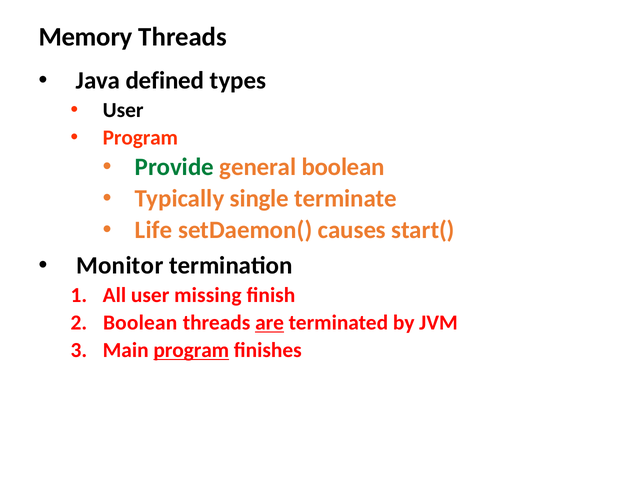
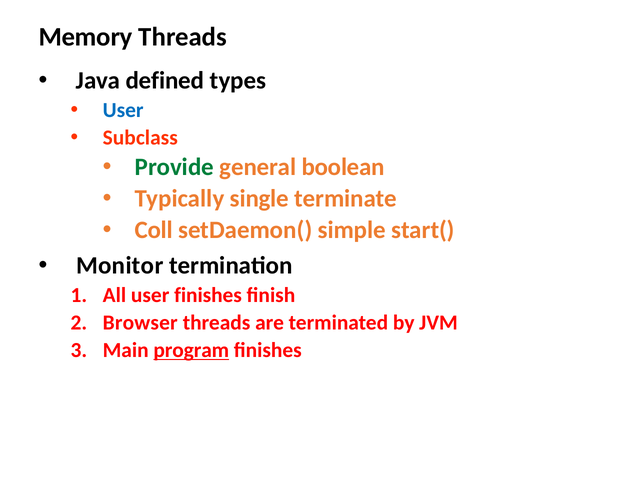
User colour: black -> blue (123, 110)
Program: Program -> Subclass (140, 138)
Life: Life -> Coll (154, 230)
causes: causes -> simple (352, 230)
user missing: missing -> finishes (208, 296)
Boolean: Boolean -> Browser (140, 323)
are underline: present -> none (270, 323)
